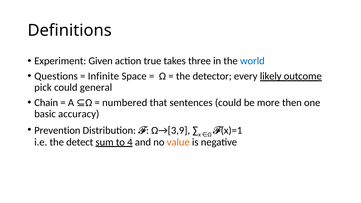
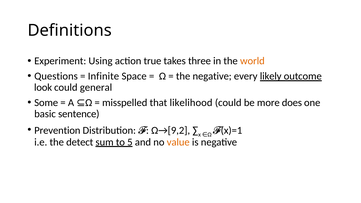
Given: Given -> Using (101, 61)
world colour: blue -> orange (252, 61)
the detector: detector -> negative (212, 76)
pick: pick -> look (43, 88)
Chain: Chain -> Some (46, 103)
numbered: numbered -> misspelled (125, 103)
sentences: sentences -> likelihood (191, 103)
then: then -> does (292, 103)
accuracy: accuracy -> sentence (79, 114)
Ω→[3,9: Ω→[3,9 -> Ω→[9,2 (171, 130)
4: 4 -> 5 (130, 142)
